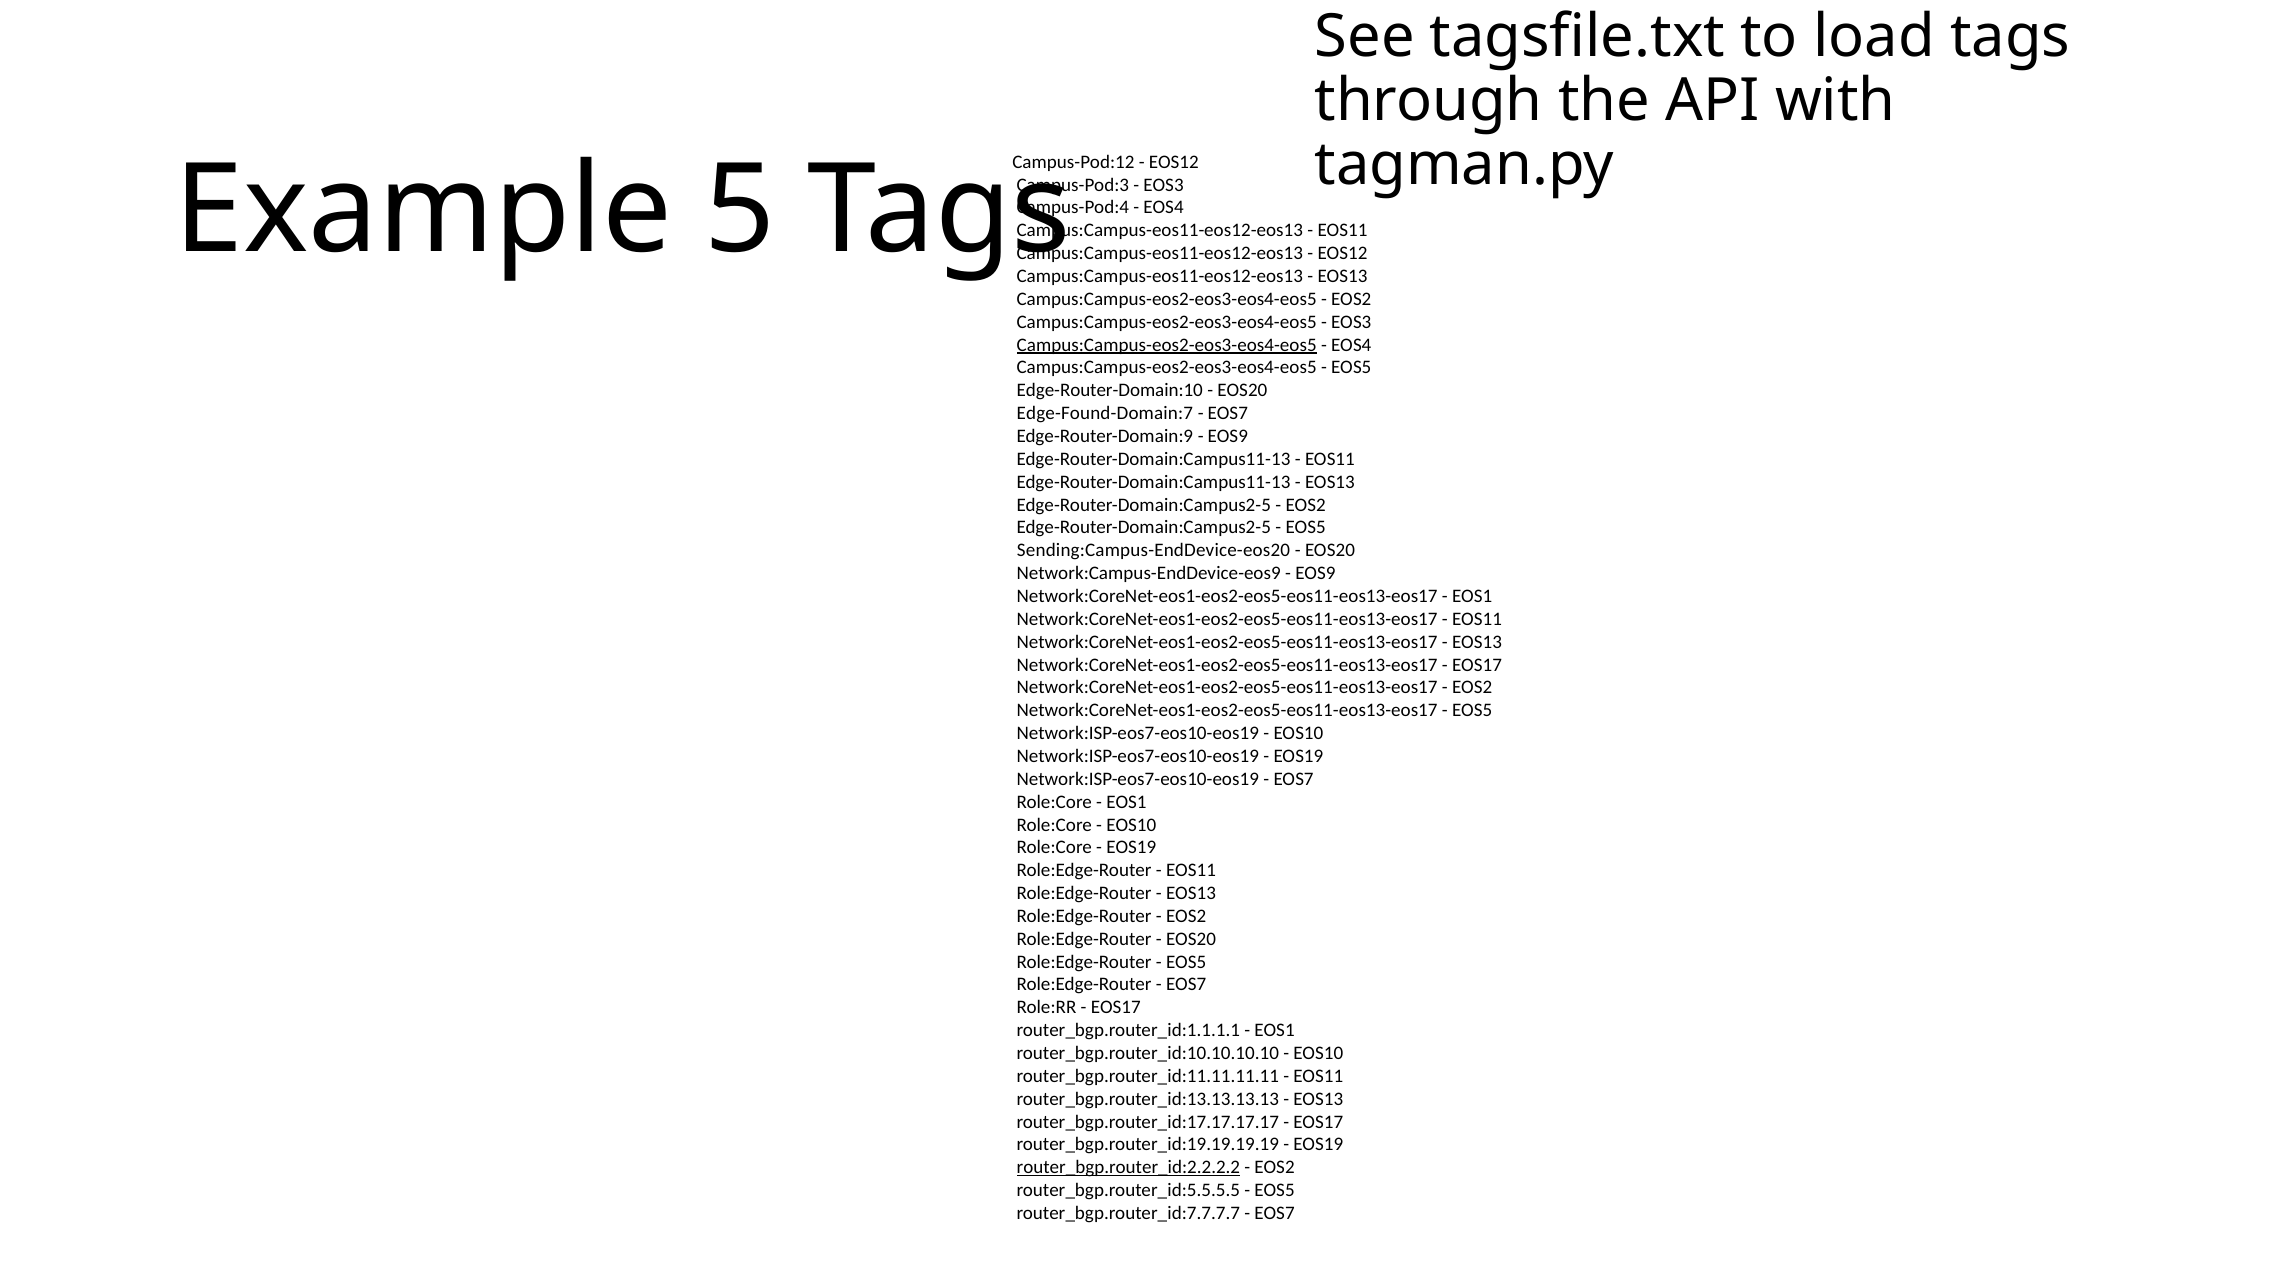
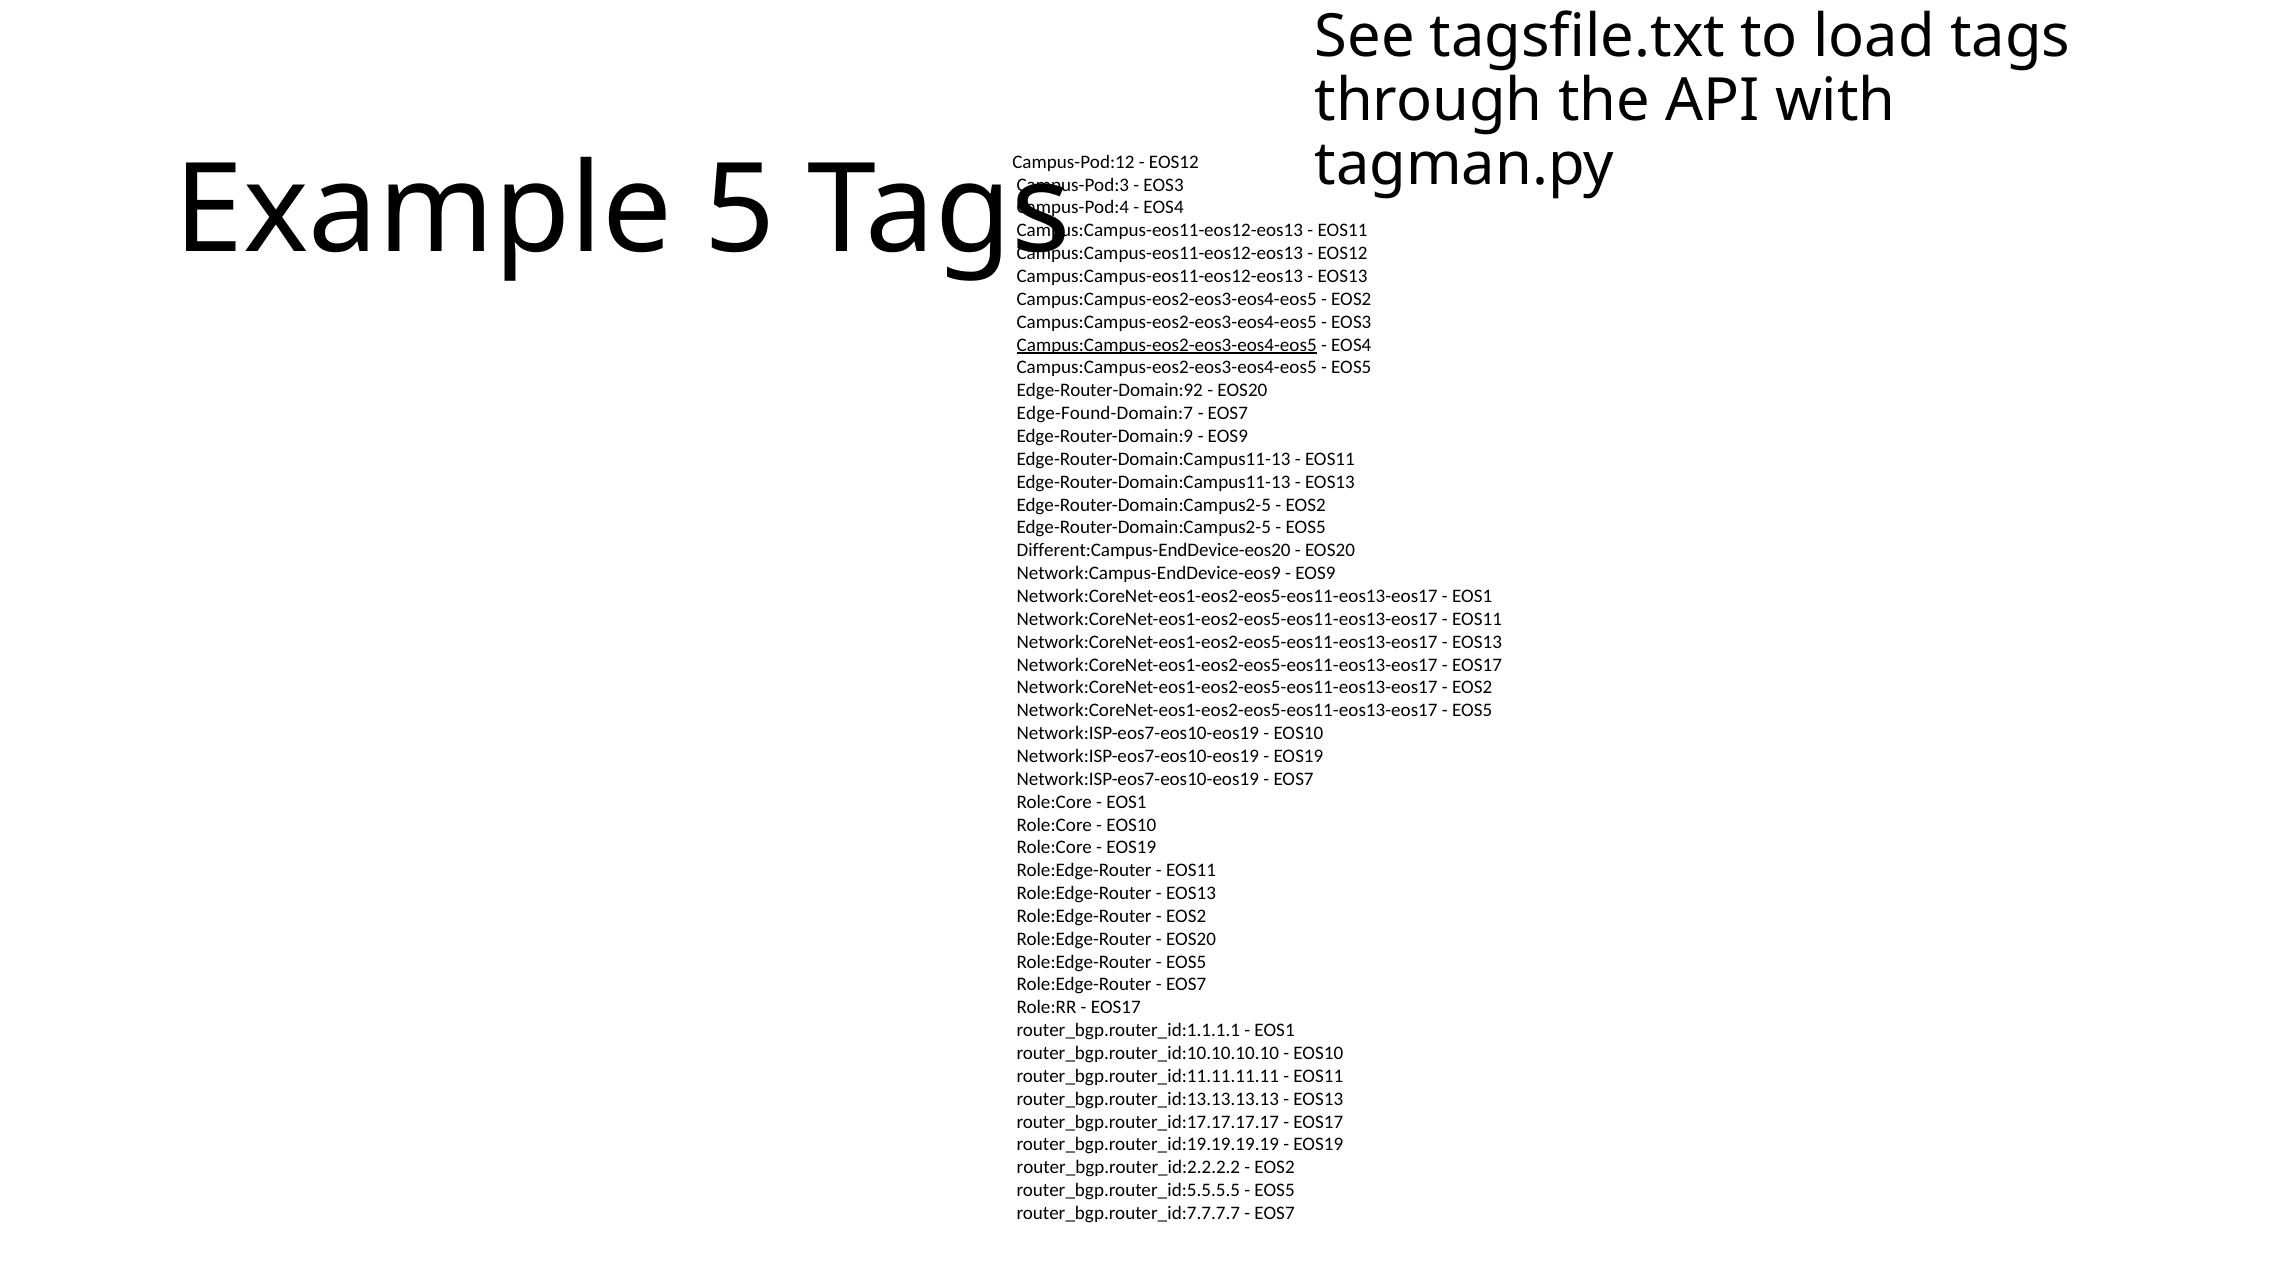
Edge-Router-Domain:10: Edge-Router-Domain:10 -> Edge-Router-Domain:92 (1110, 390)
Sending:Campus-EndDevice-eos20: Sending:Campus-EndDevice-eos20 -> Different:Campus-EndDevice-eos20 (1154, 550)
router_bgp.router_id:2.2.2.2 underline: present -> none (1128, 1167)
